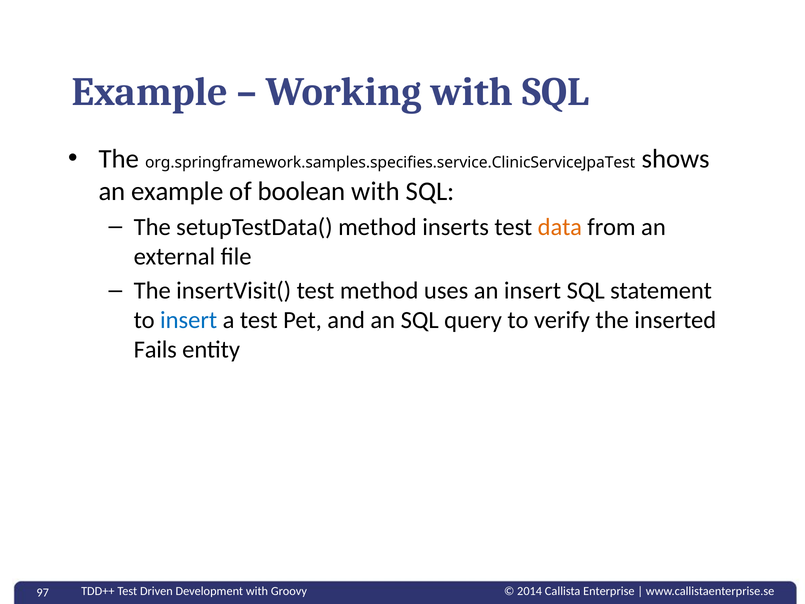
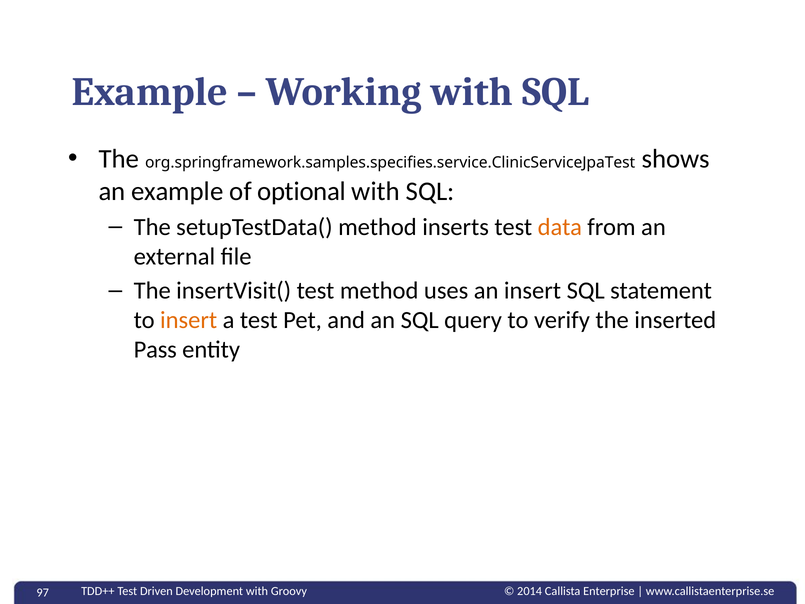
boolean: boolean -> optional (302, 191)
insert colour: blue -> orange (189, 320)
Fails: Fails -> Pass (155, 350)
